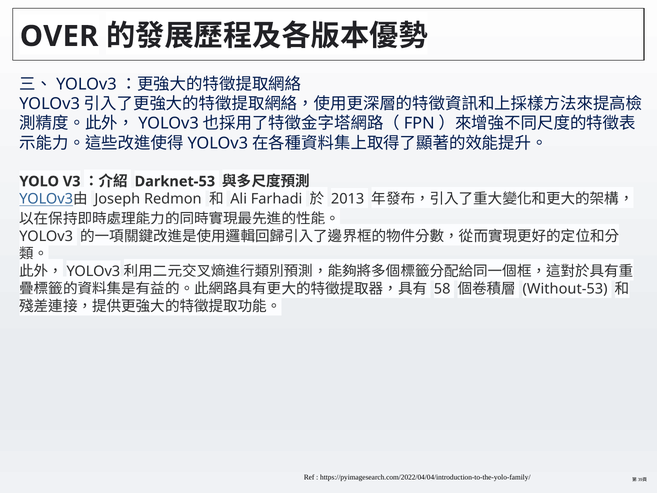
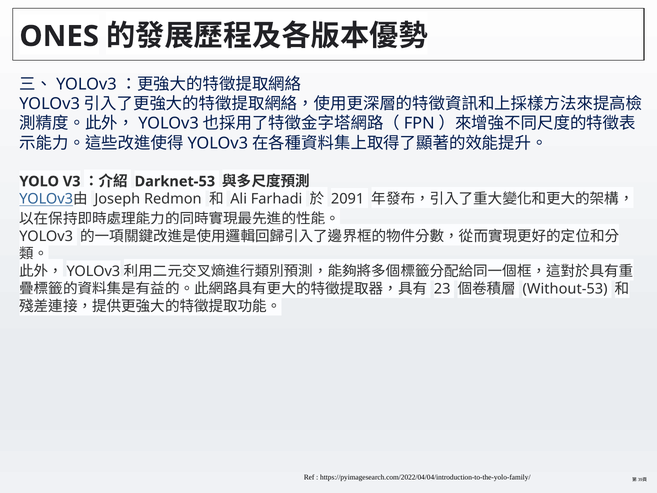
OVER: OVER -> ONES (59, 36)
2013: 2013 -> 2091 (348, 199)
58: 58 -> 23 (442, 289)
